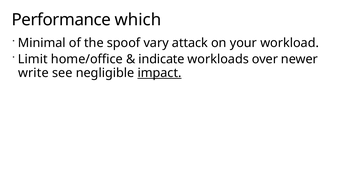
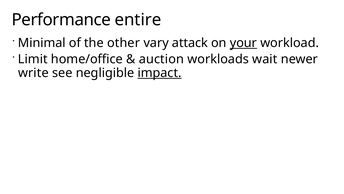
which: which -> entire (138, 20)
spoof: spoof -> other (124, 43)
your underline: none -> present (243, 43)
indicate: indicate -> auction (161, 59)
over: over -> wait (265, 59)
